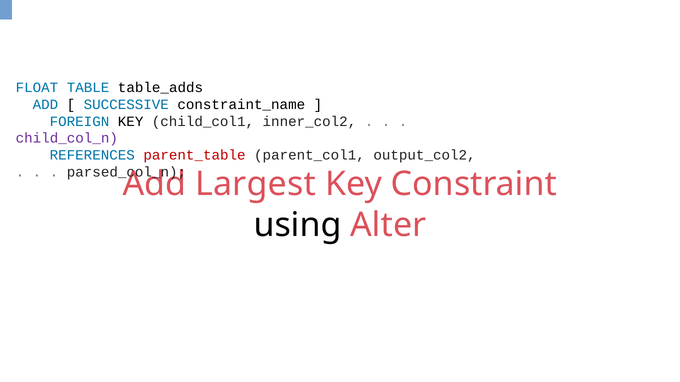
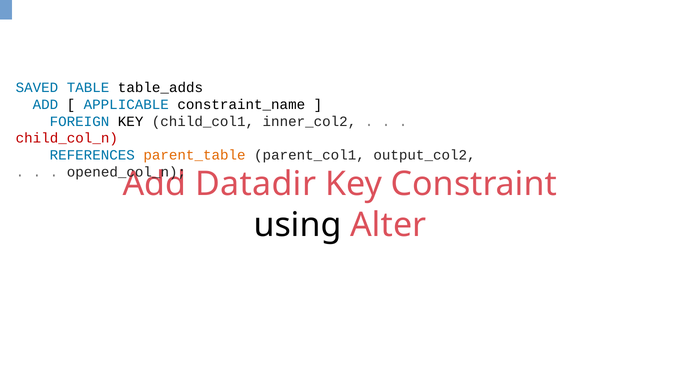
FLOAT: FLOAT -> SAVED (37, 87)
SUCCESSIVE: SUCCESSIVE -> APPLICABLE (126, 104)
child_col_n colour: purple -> red (67, 139)
parent_table colour: red -> orange (195, 156)
parsed_col_n: parsed_col_n -> opened_col_n (126, 173)
Largest: Largest -> Datadir (256, 184)
